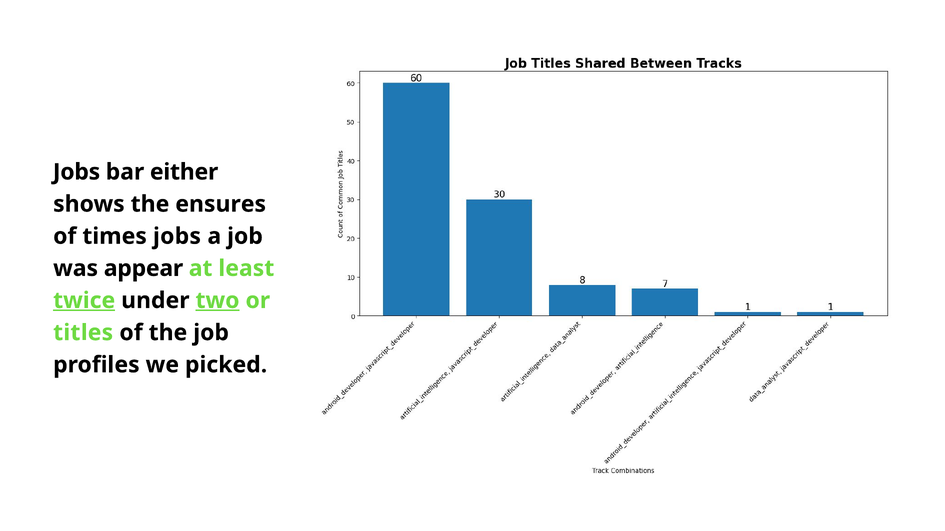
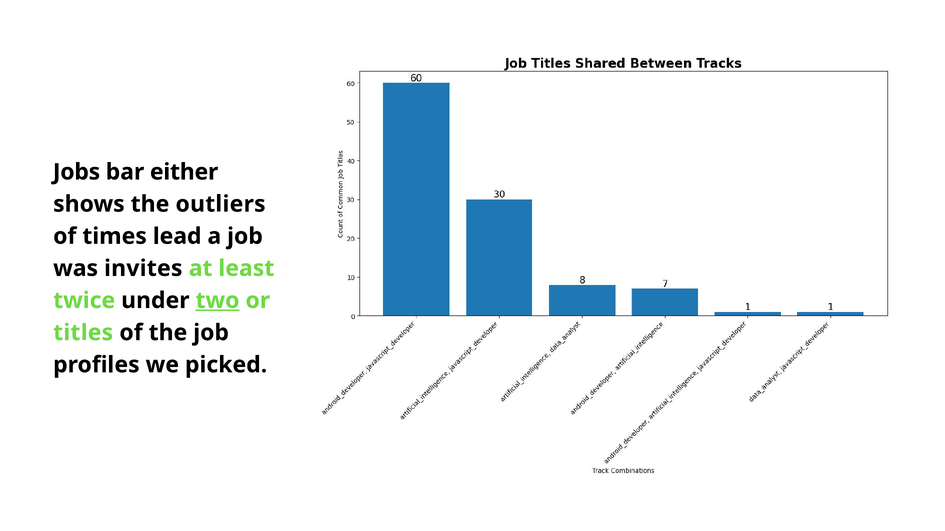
ensures: ensures -> outliers (221, 204)
times jobs: jobs -> lead (177, 236)
appear: appear -> invites (143, 269)
twice underline: present -> none (84, 301)
